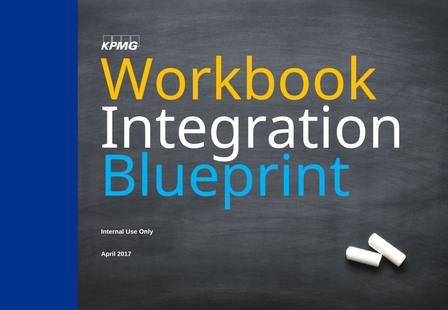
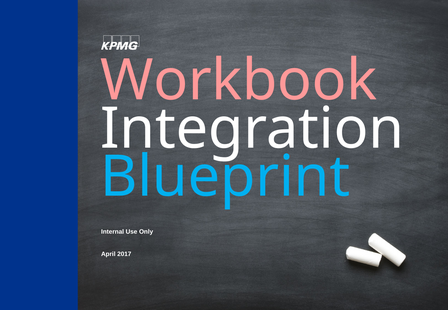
Workbook colour: yellow -> pink (239, 81)
